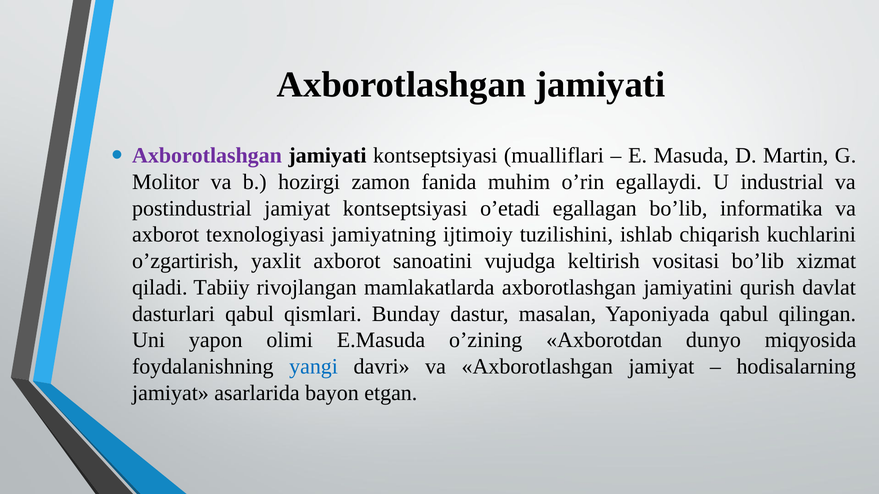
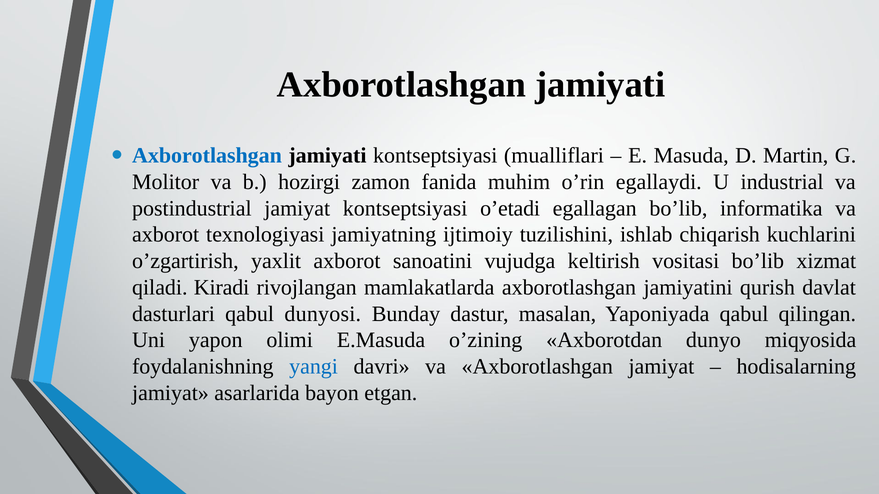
Axborotlashgan colour: purple -> blue (207, 156)
Tabiiy: Tabiiy -> Kiradi (222, 288)
qismlari: qismlari -> dunyosi (323, 314)
